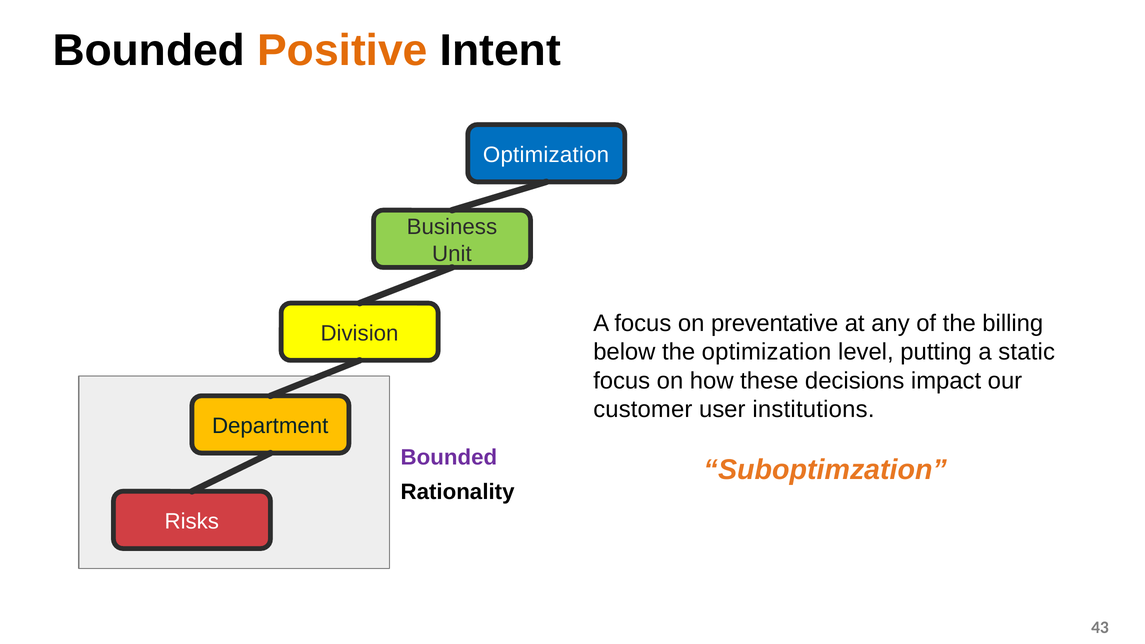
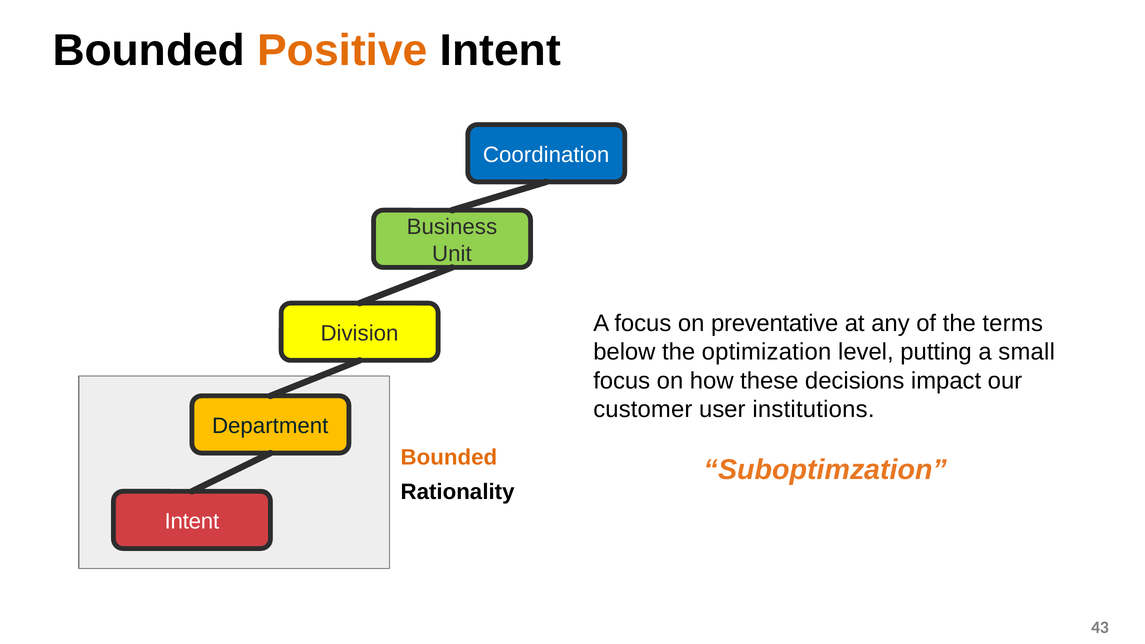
Optimization: Optimization -> Coordination (546, 155)
billing: billing -> terms (1013, 323)
static: static -> small (1027, 352)
Bounded colour: purple -> orange (449, 458)
Risks: Risks -> Intent (192, 522)
